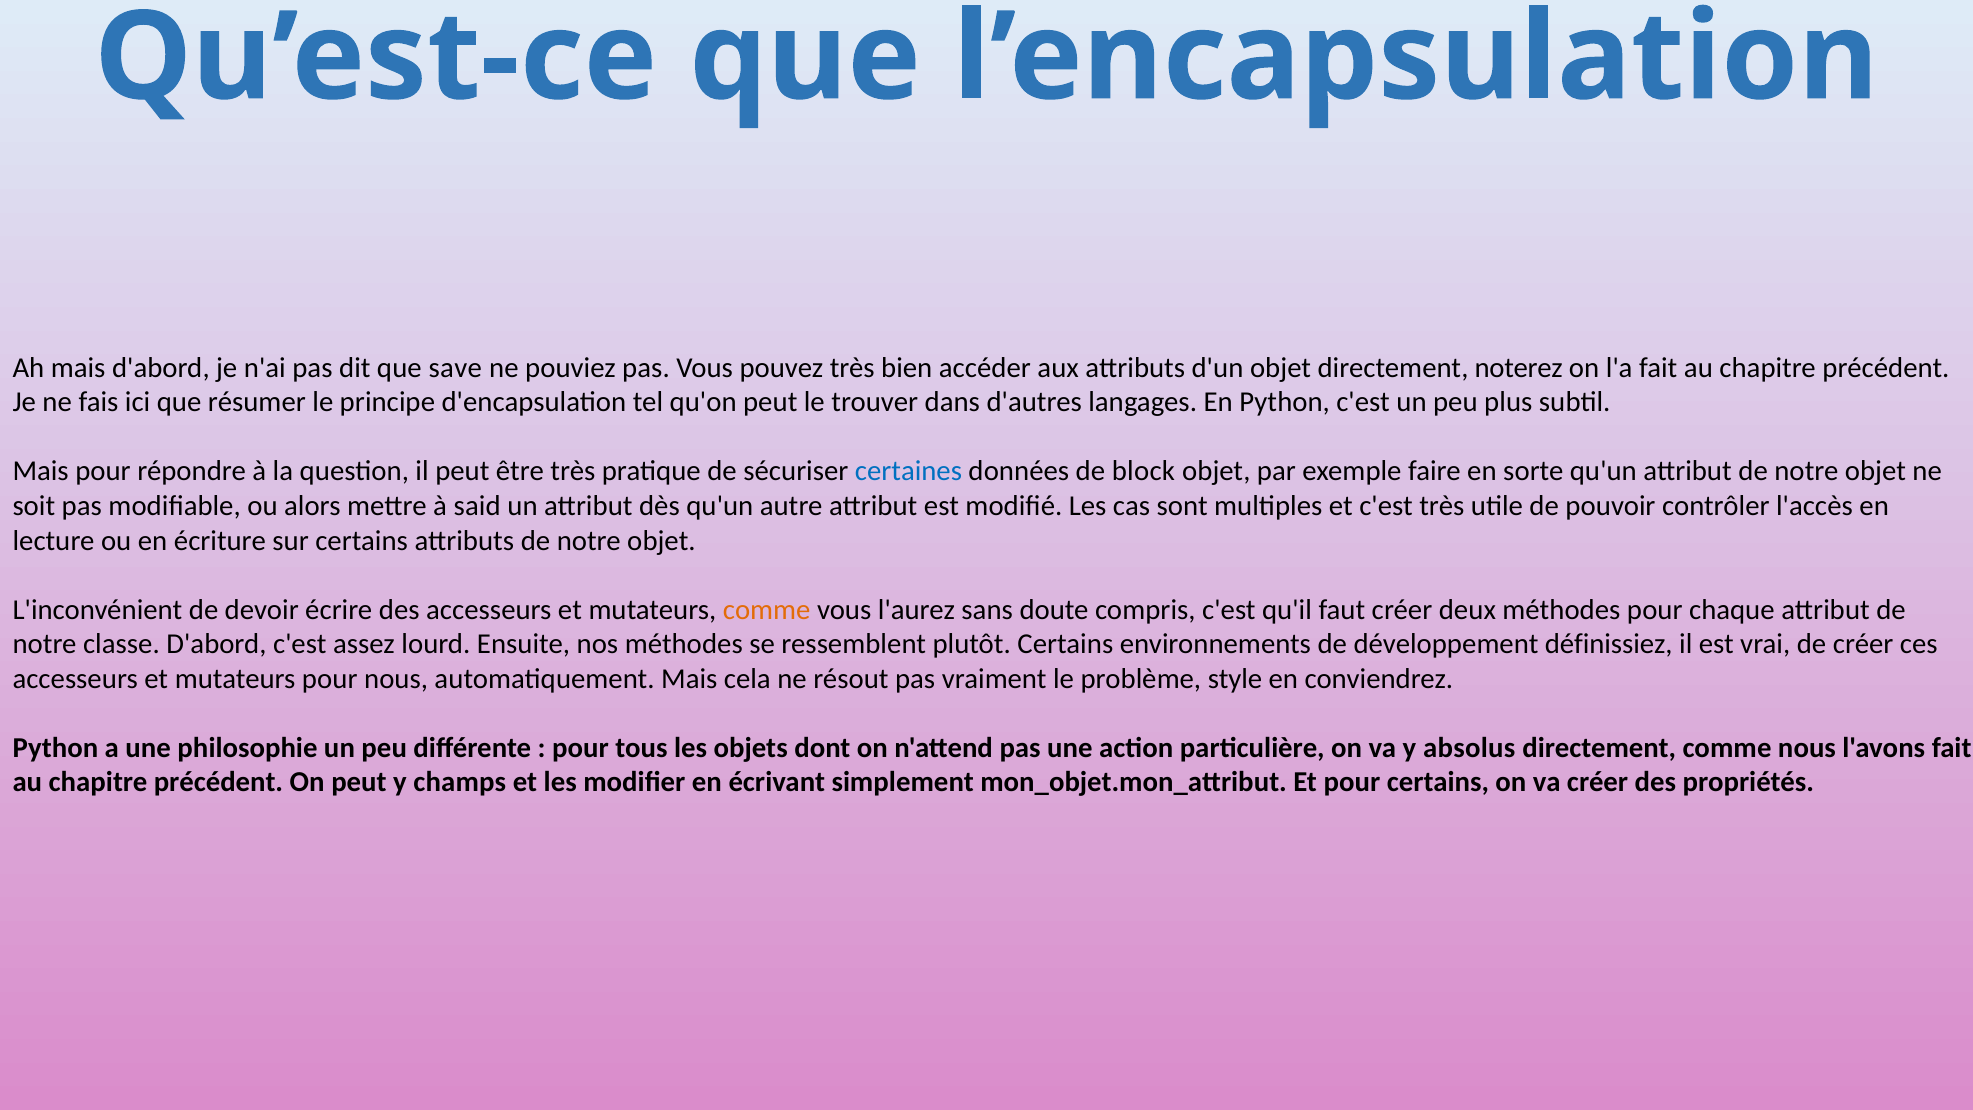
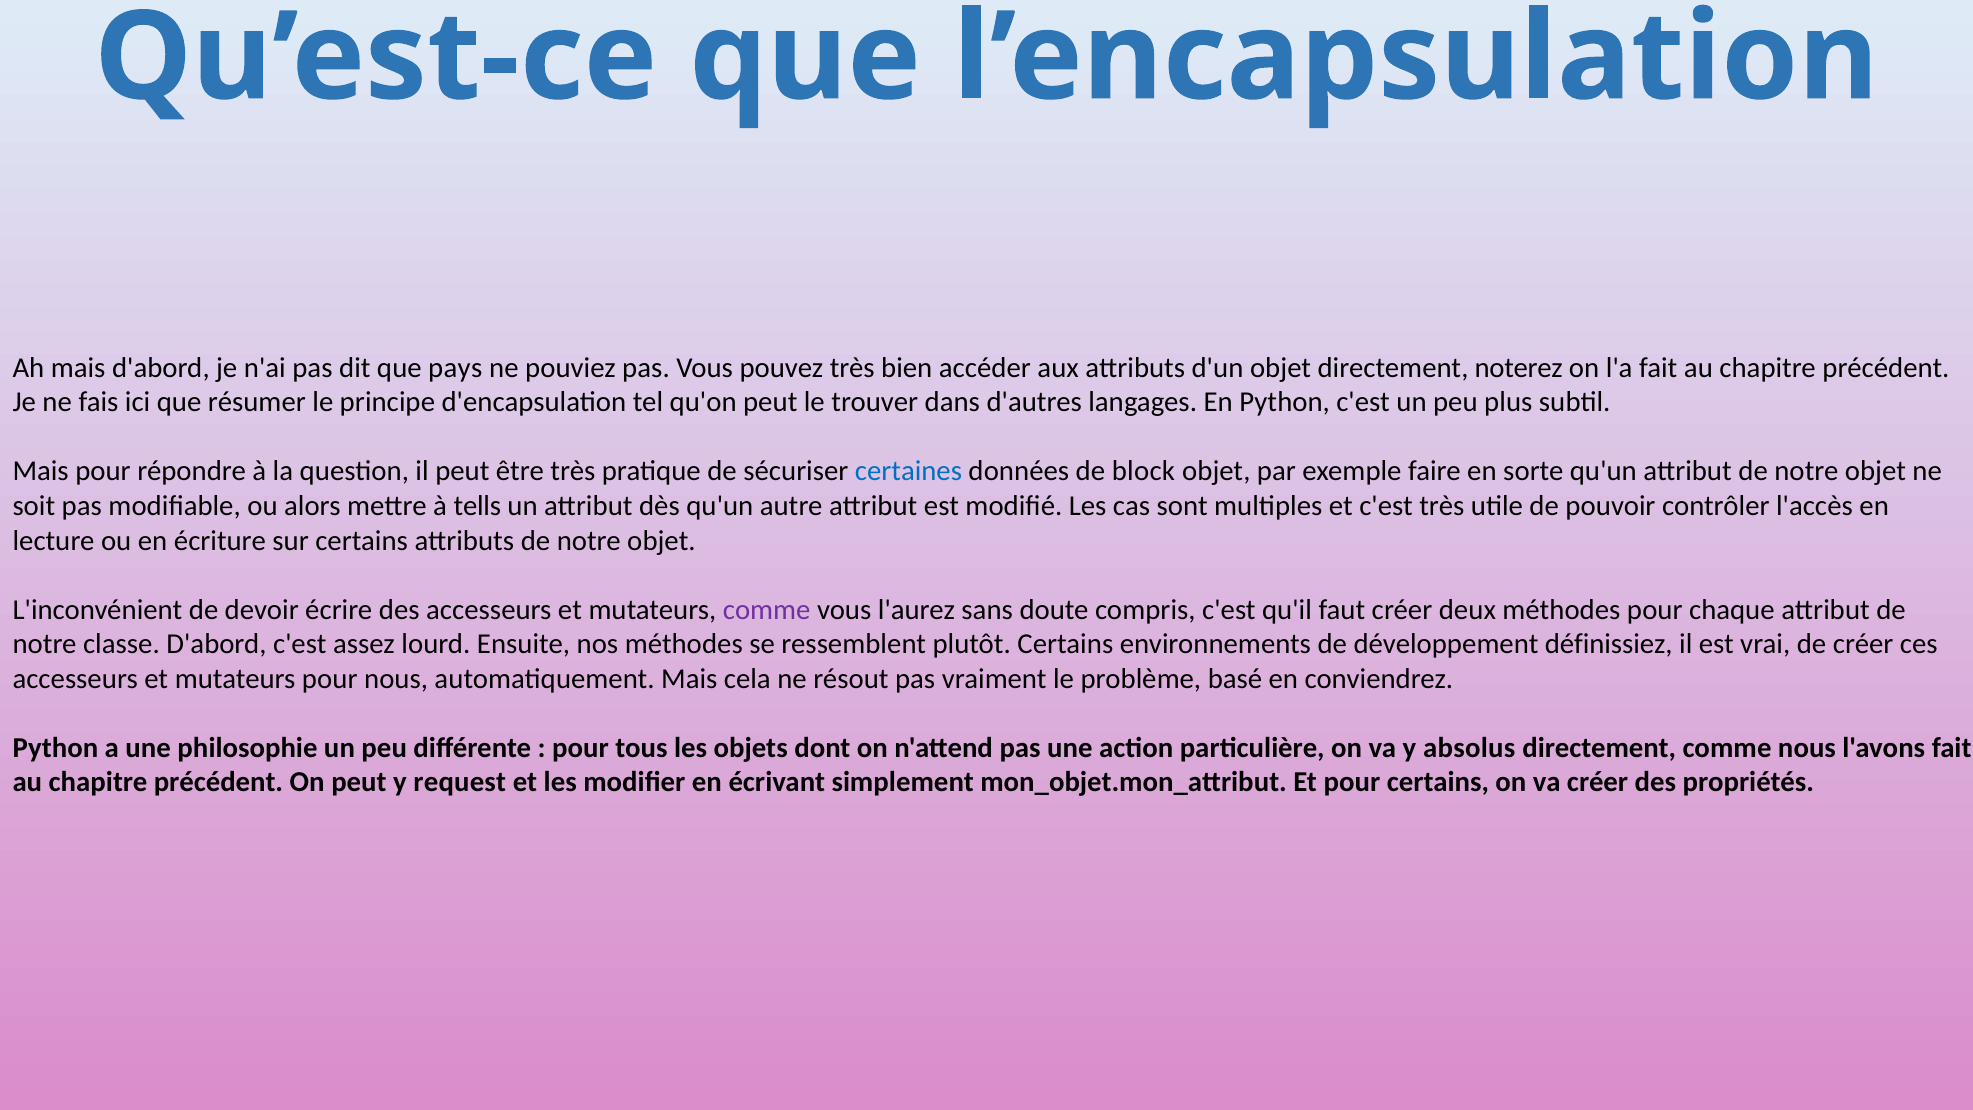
save: save -> pays (455, 368)
said: said -> tells (477, 506)
comme colour: orange -> purple (767, 610)
style: style -> basé (1235, 679)
champs: champs -> request (460, 782)
